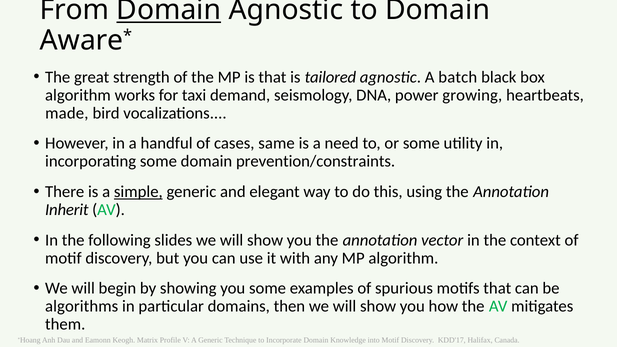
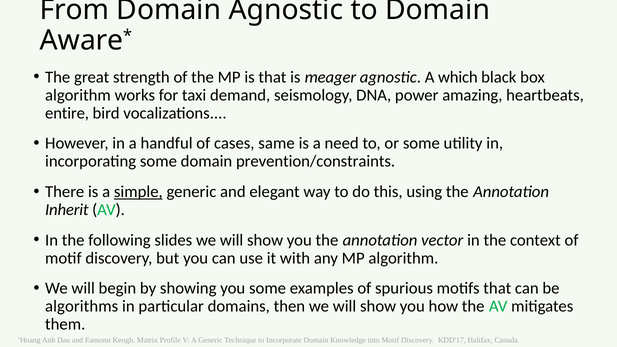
Domain underline: present -> none (169, 10)
tailored: tailored -> meager (330, 77)
batch: batch -> which (458, 77)
growing: growing -> amazing (472, 95)
made: made -> entire (67, 113)
